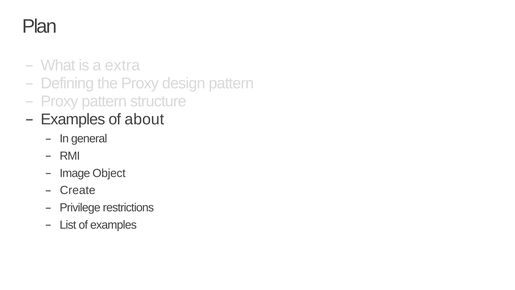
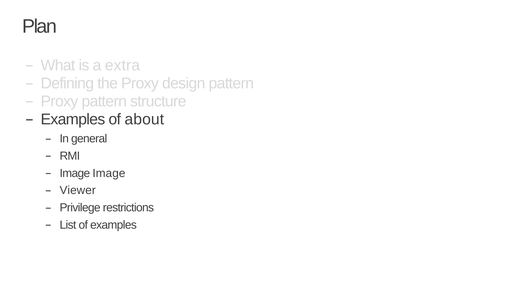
Image Object: Object -> Image (109, 173)
Create: Create -> Viewer (78, 190)
